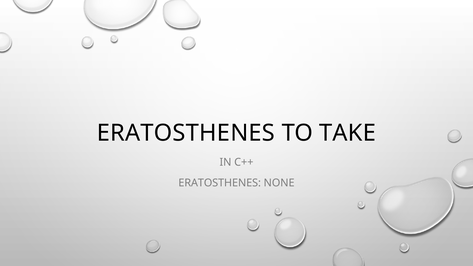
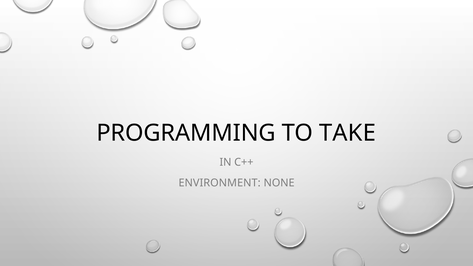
ERATOSTHENES: ERATOSTHENES -> PROGRAMMING (186, 133)
ERATOSTHENES: ERATOSTHENES -> ENVIRONMENT (220, 183)
